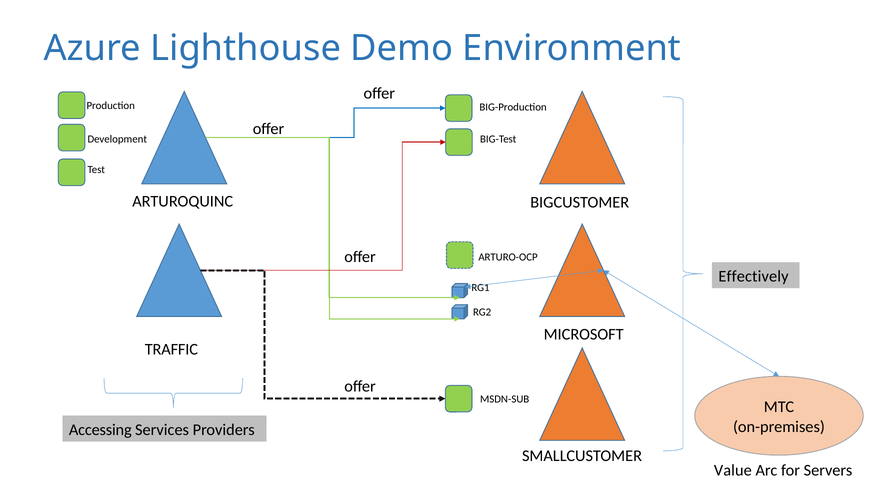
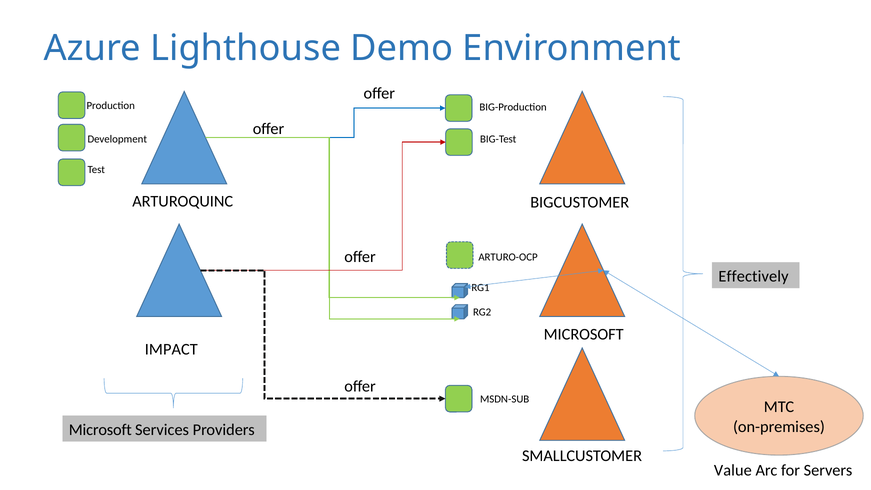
TRAFFIC: TRAFFIC -> IMPACT (171, 349)
Accessing: Accessing -> Microsoft (100, 430)
